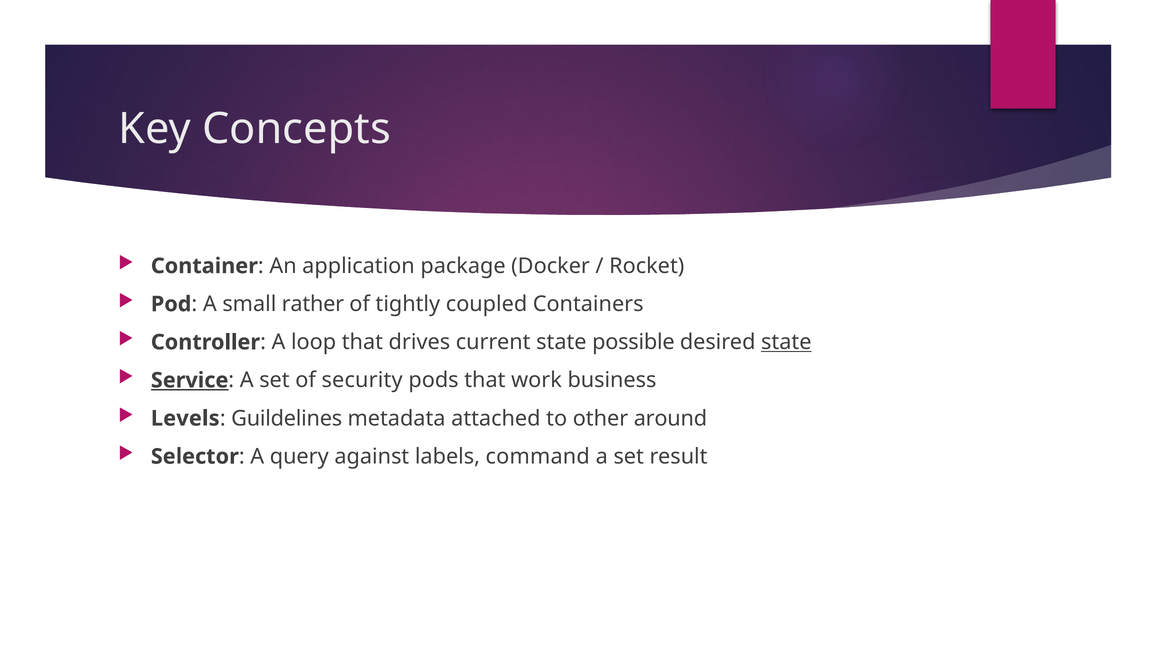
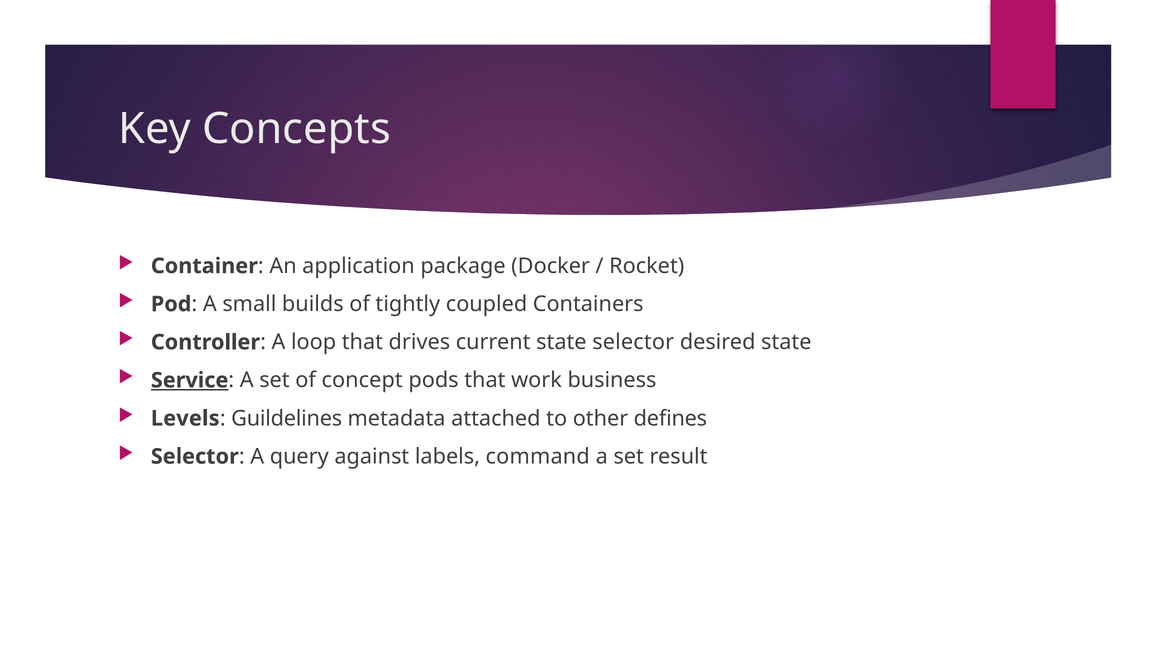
rather: rather -> builds (313, 304)
state possible: possible -> selector (633, 342)
state underline: present -> none (786, 342)
security: security -> concept (362, 380)
around: around -> defines (670, 418)
